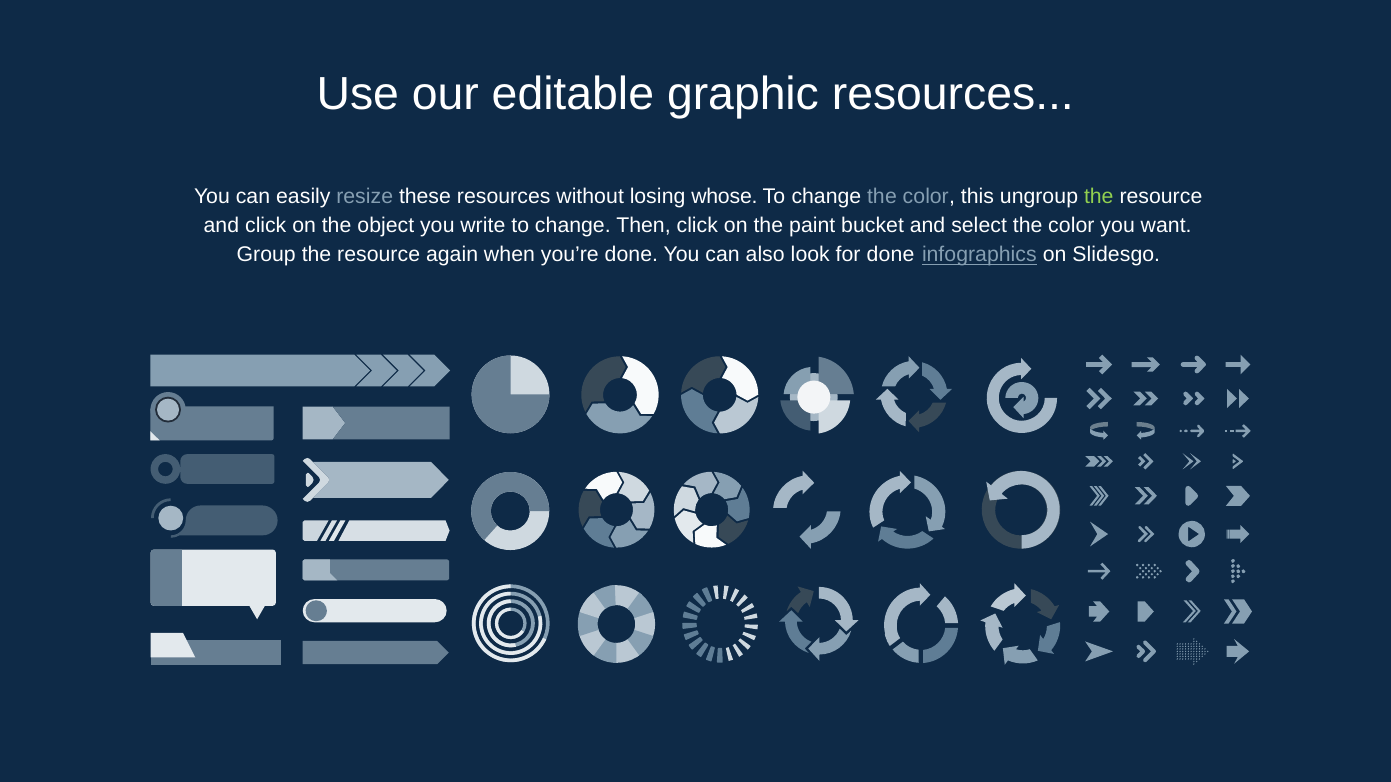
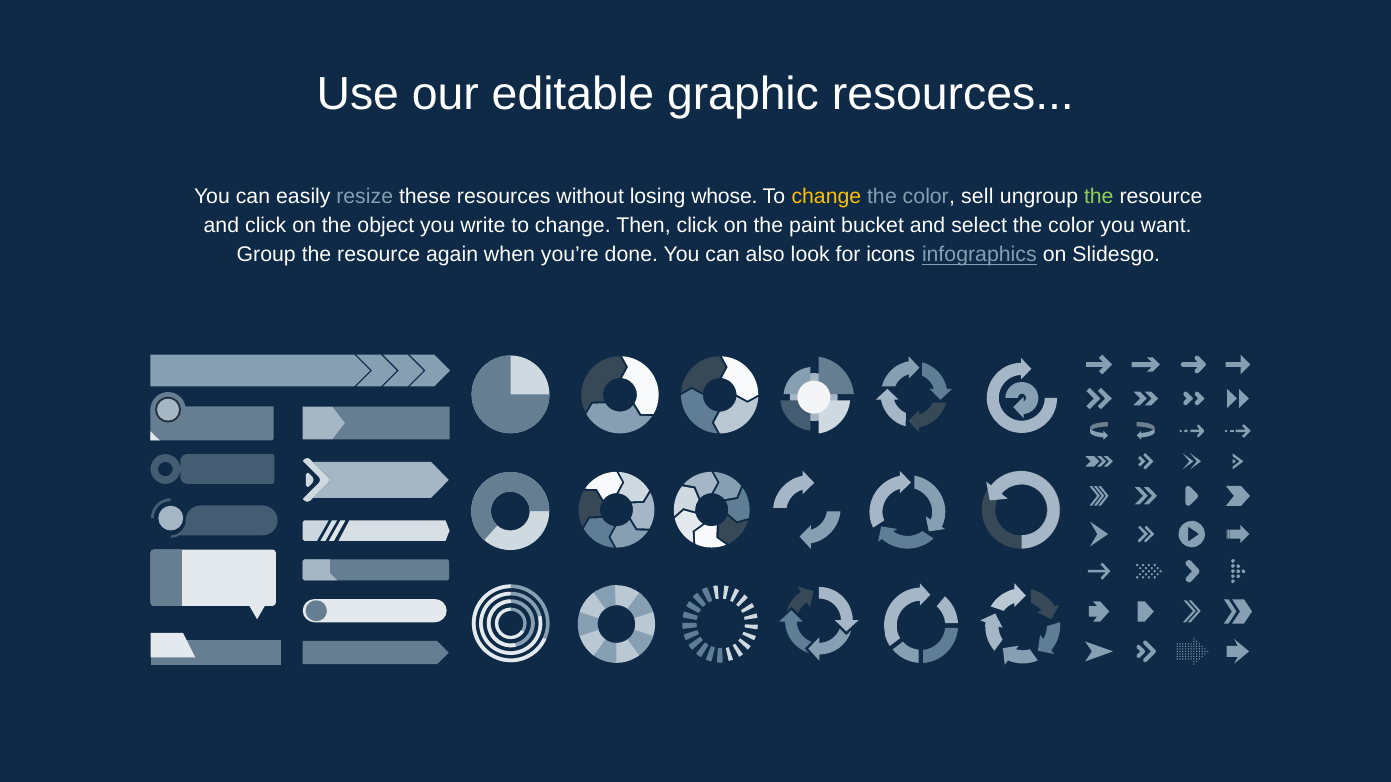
change colour: white -> yellow (826, 197)
this: this -> sell (977, 197)
for done: done -> icons (891, 255)
